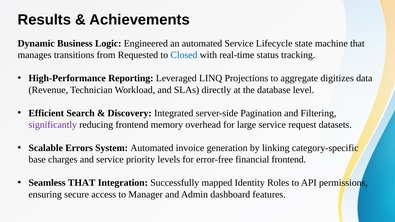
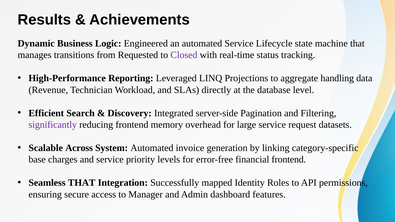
Closed colour: blue -> purple (184, 55)
digitizes: digitizes -> handling (337, 78)
Errors: Errors -> Across (79, 148)
